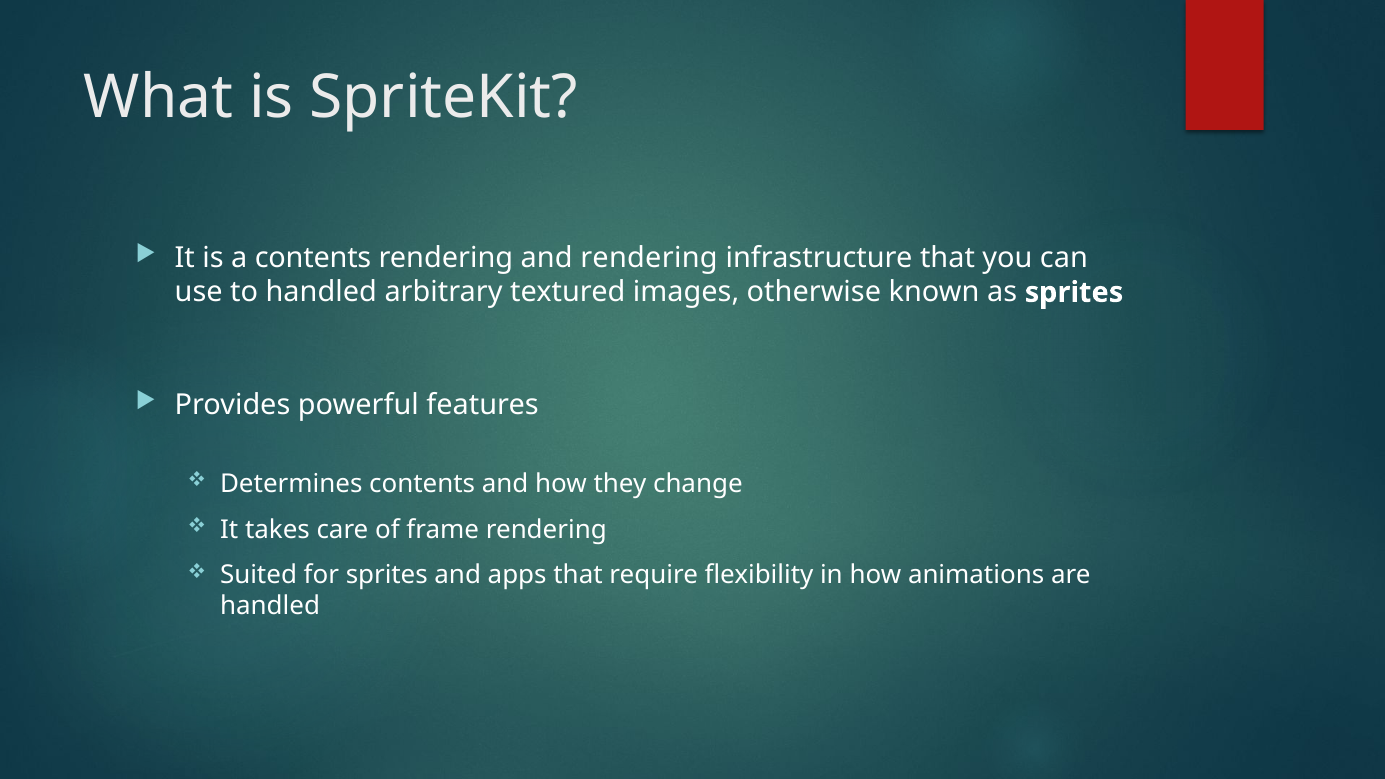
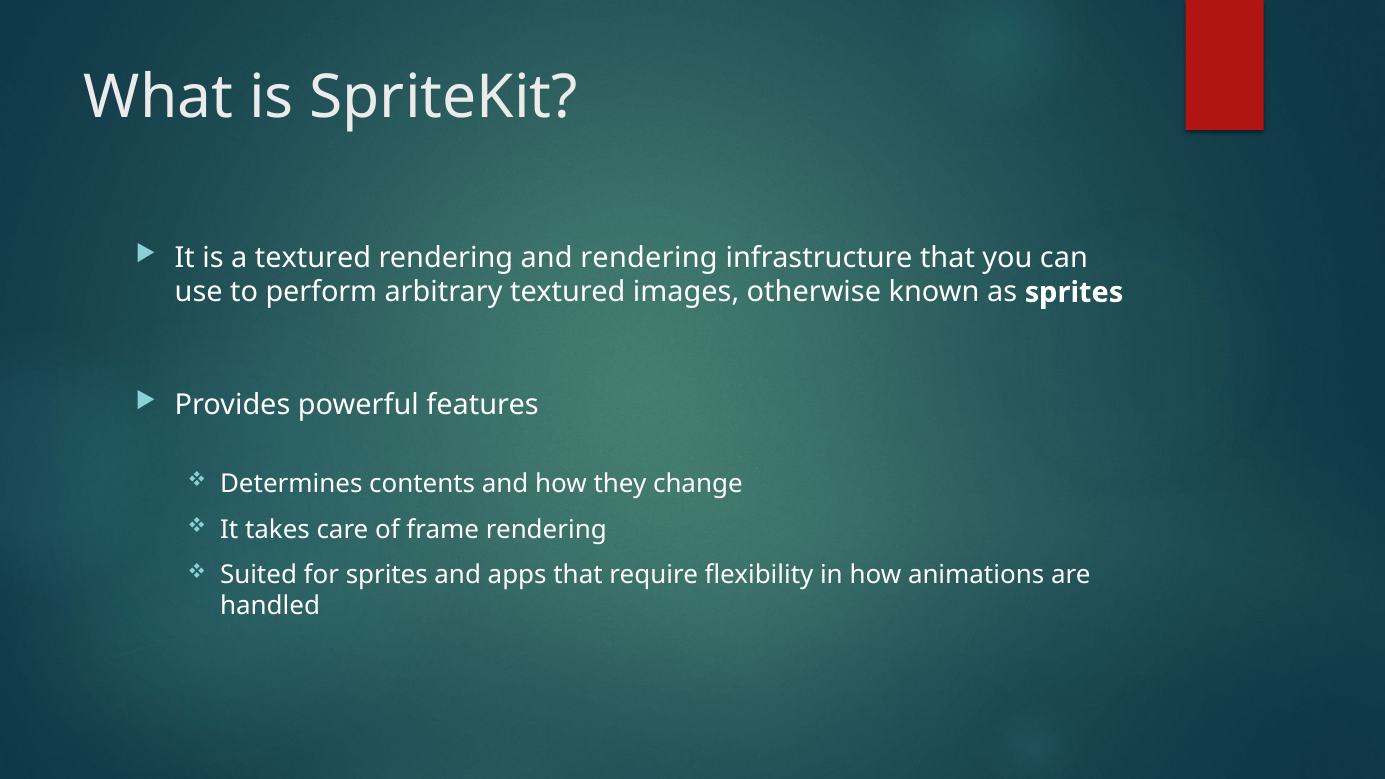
a contents: contents -> textured (313, 258)
to handled: handled -> perform (321, 292)
